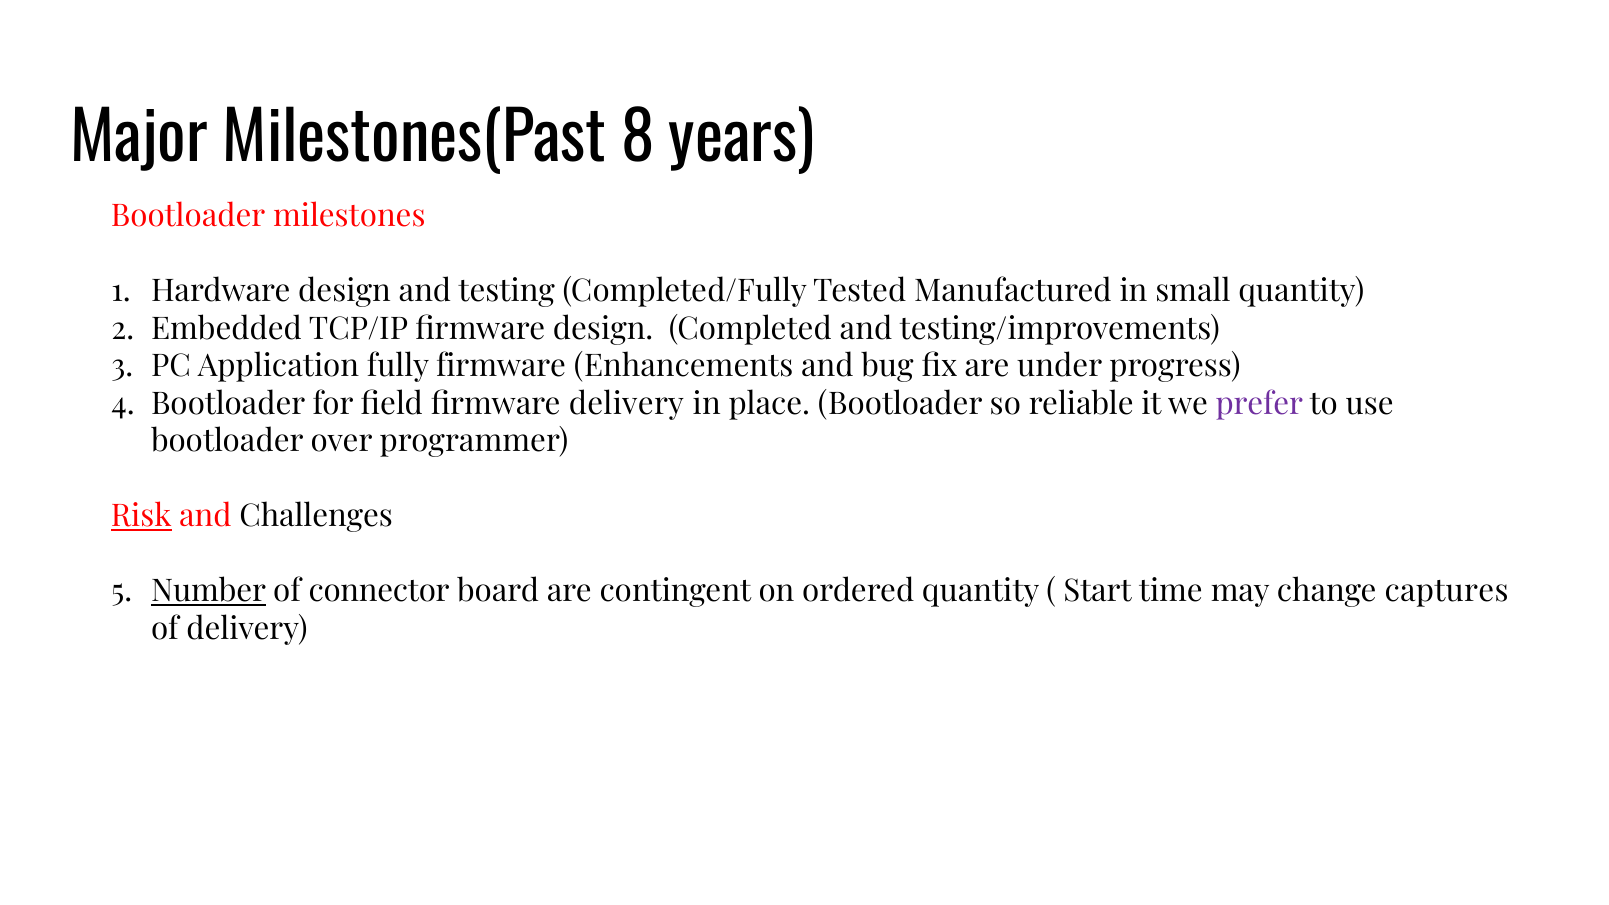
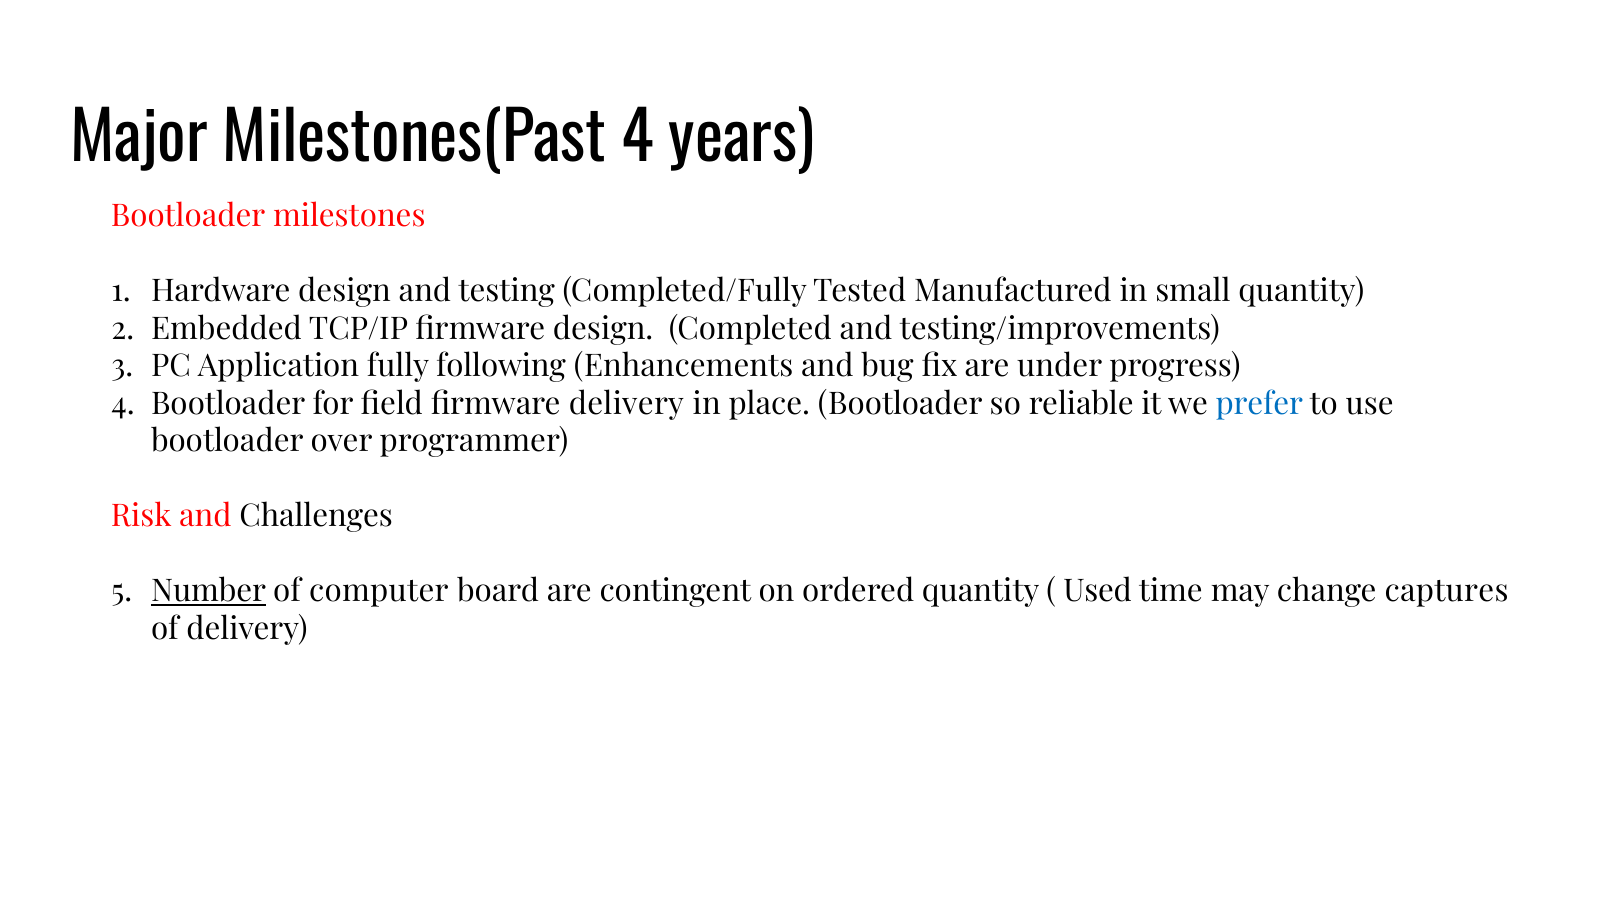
Milestones(Past 8: 8 -> 4 (638, 139)
fully firmware: firmware -> following (501, 366)
prefer colour: purple -> blue (1259, 404)
Risk underline: present -> none (141, 517)
connector: connector -> computer (379, 592)
Start: Start -> Used (1098, 592)
